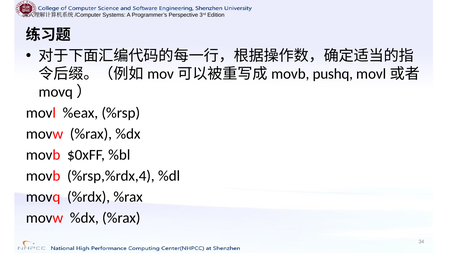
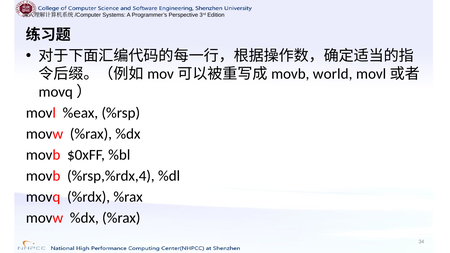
pushq: pushq -> world (333, 74)
